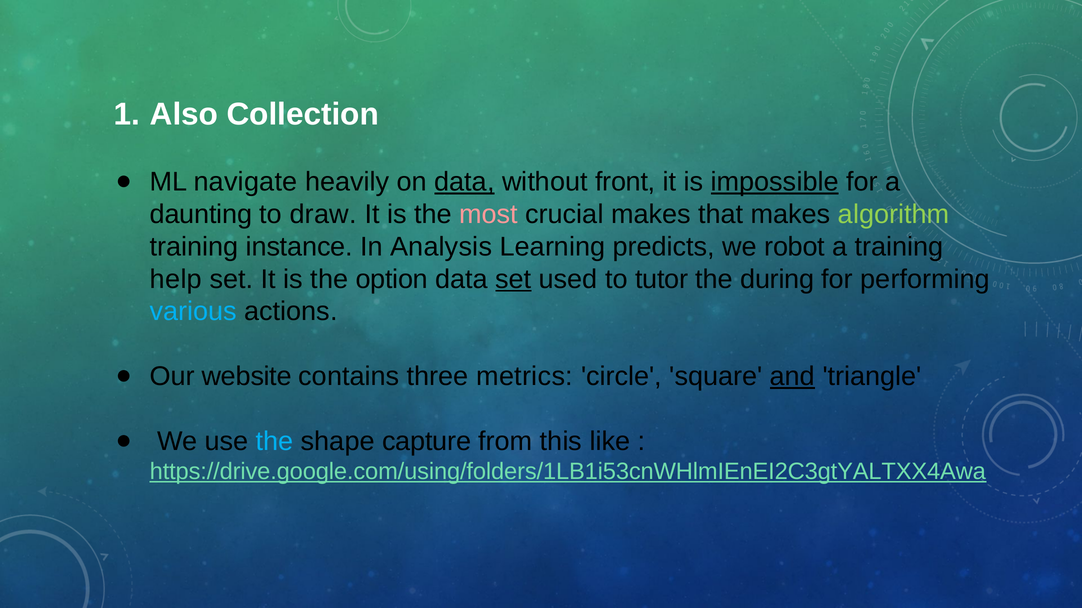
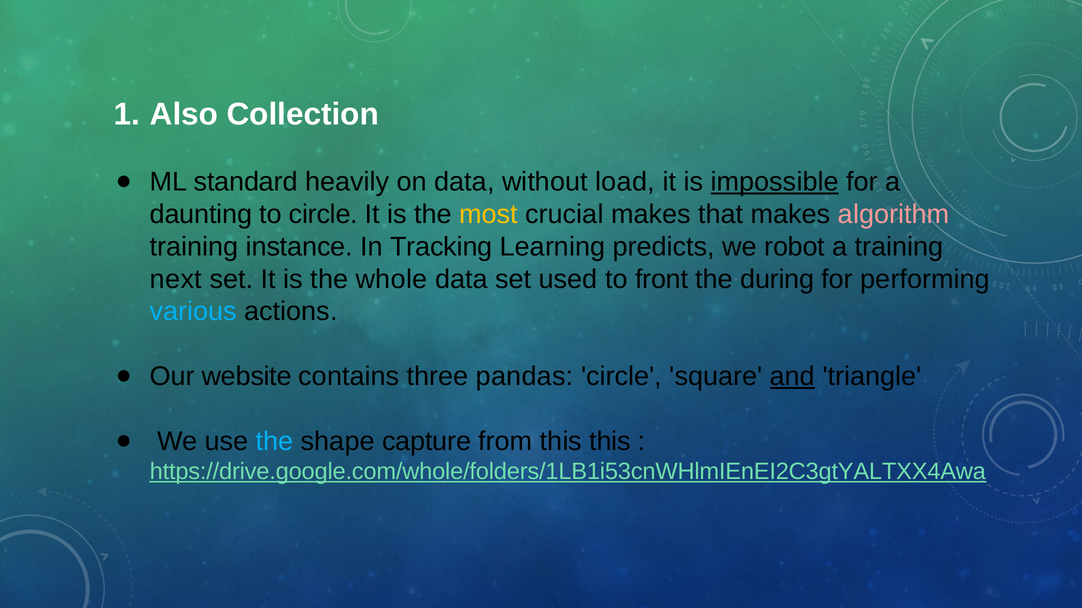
navigate: navigate -> standard (246, 182)
data underline: present -> none (464, 182)
front: front -> load (625, 182)
to draw: draw -> circle (323, 214)
most colour: pink -> yellow (489, 214)
algorithm colour: light green -> pink (894, 214)
Analysis: Analysis -> Tracking (441, 247)
help: help -> next (176, 279)
option: option -> whole (392, 279)
set underline: present -> none (513, 279)
tutor: tutor -> front (662, 279)
metrics: metrics -> pandas (525, 377)
this like: like -> this (610, 442)
https://drive.google.com/using/folders/1LB1i53cnWHlmIEnEI2C3gtYALTXX4Awa: https://drive.google.com/using/folders/1LB1i53cnWHlmIEnEI2C3gtYALTXX4Awa -> https://drive.google.com/whole/folders/1LB1i53cnWHlmIEnEI2C3gtYALTXX4Awa (568, 472)
